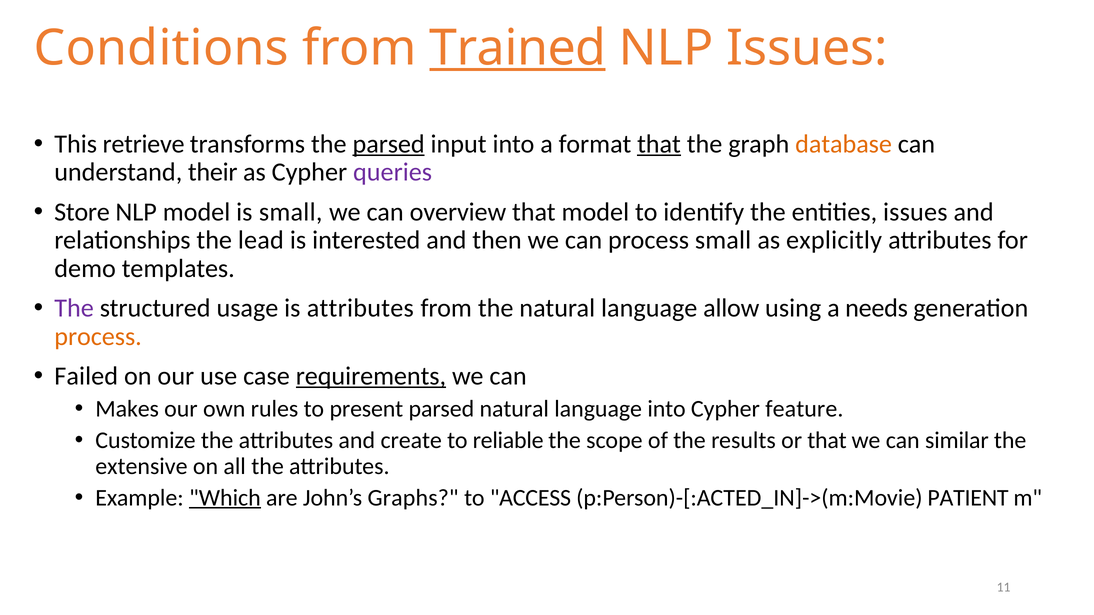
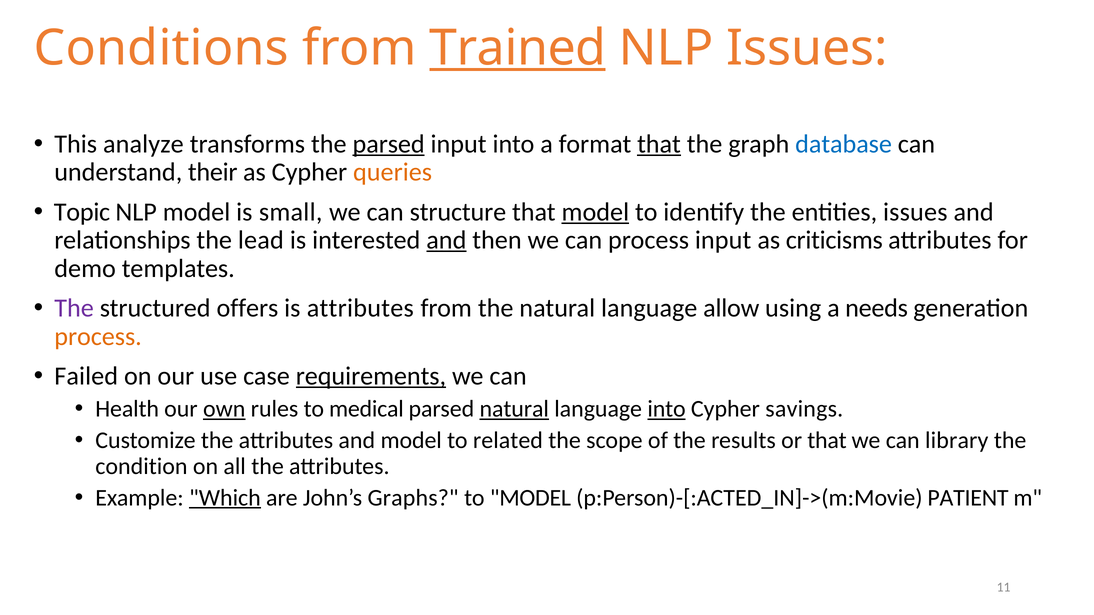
retrieve: retrieve -> analyze (143, 144)
database colour: orange -> blue (844, 144)
queries colour: purple -> orange (393, 172)
Store: Store -> Topic (82, 212)
overview: overview -> structure (458, 212)
model underline: none -> present (595, 212)
and underline: none -> present (446, 240)
process small: small -> input (723, 240)
explicitly: explicitly -> criticisms (834, 240)
usage: usage -> offers (247, 308)
Makes: Makes -> Health (127, 409)
own underline: none -> present (224, 409)
present: present -> medical (366, 409)
natural underline: none -> present (514, 409)
into underline: none -> present (667, 409)
feature: feature -> savings (804, 409)
and create: create -> model (411, 441)
reliable: reliable -> related (508, 441)
similar: similar -> library (957, 441)
extensive: extensive -> condition (141, 466)
to ACCESS: ACCESS -> MODEL (530, 498)
